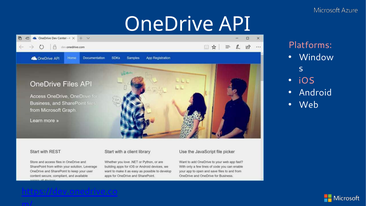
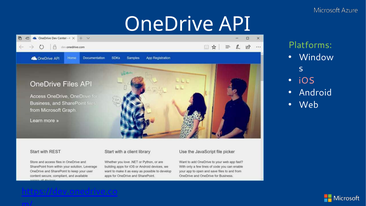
Platforms colour: pink -> light green (310, 45)
